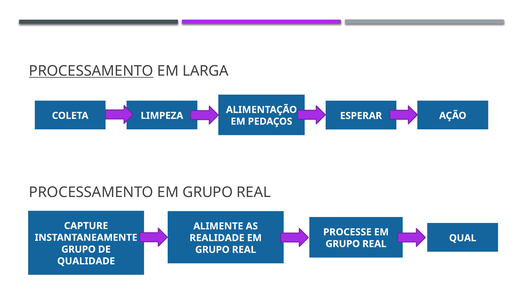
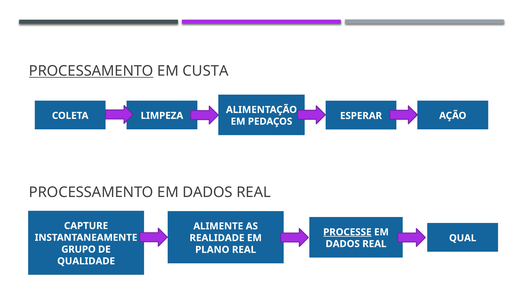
LARGA: LARGA -> CUSTA (206, 71)
PROCESSAMENTO EM GRUPO: GRUPO -> DADOS (208, 193)
PROCESSE underline: none -> present (347, 232)
GRUPO: GRUPO -> DADOS (343, 244)
GRUPO: GRUPO -> PLANO (212, 250)
